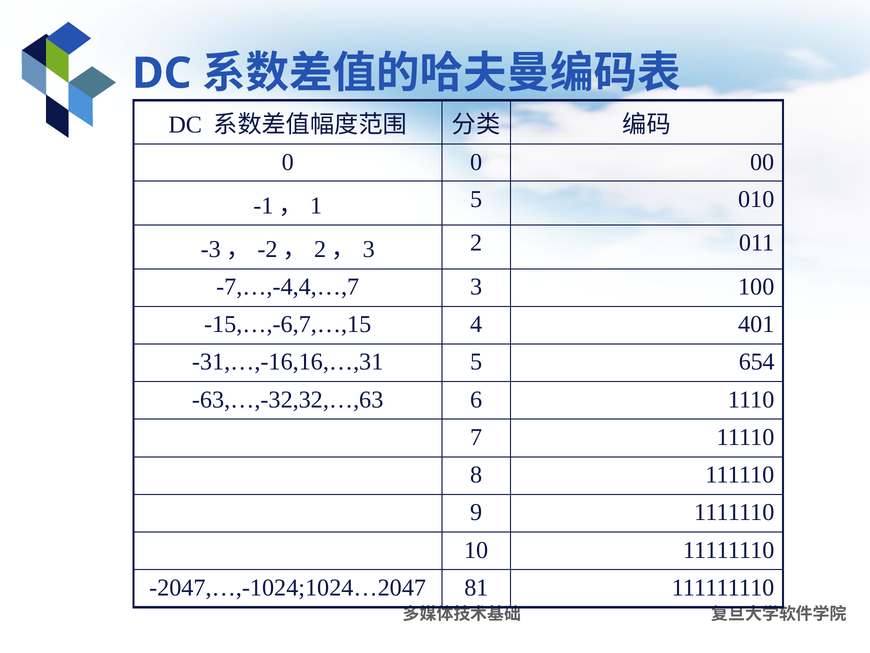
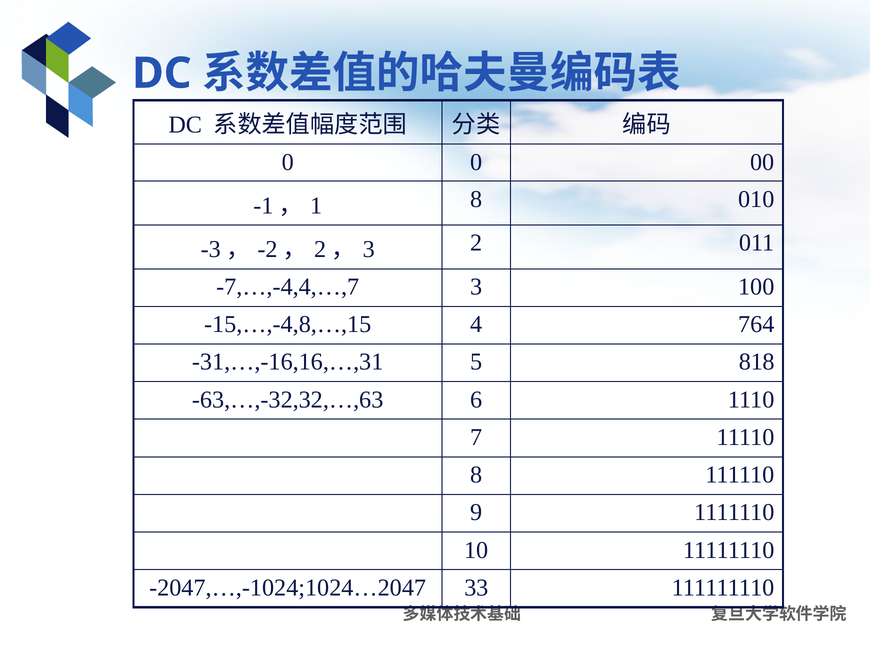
1 5: 5 -> 8 (476, 199)
-15,…,-6,7,…,15: -15,…,-6,7,…,15 -> -15,…,-4,8,…,15 (288, 324)
401: 401 -> 764 (756, 324)
654: 654 -> 818 (757, 362)
81: 81 -> 33 (476, 587)
